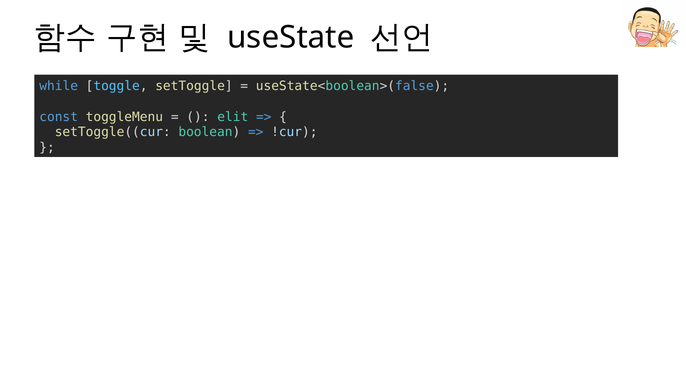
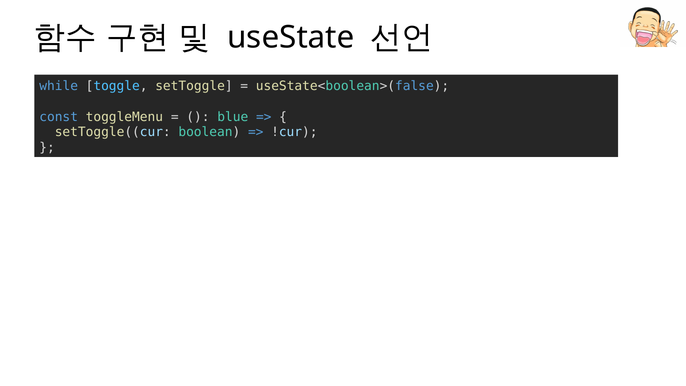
elit: elit -> blue (233, 117)
